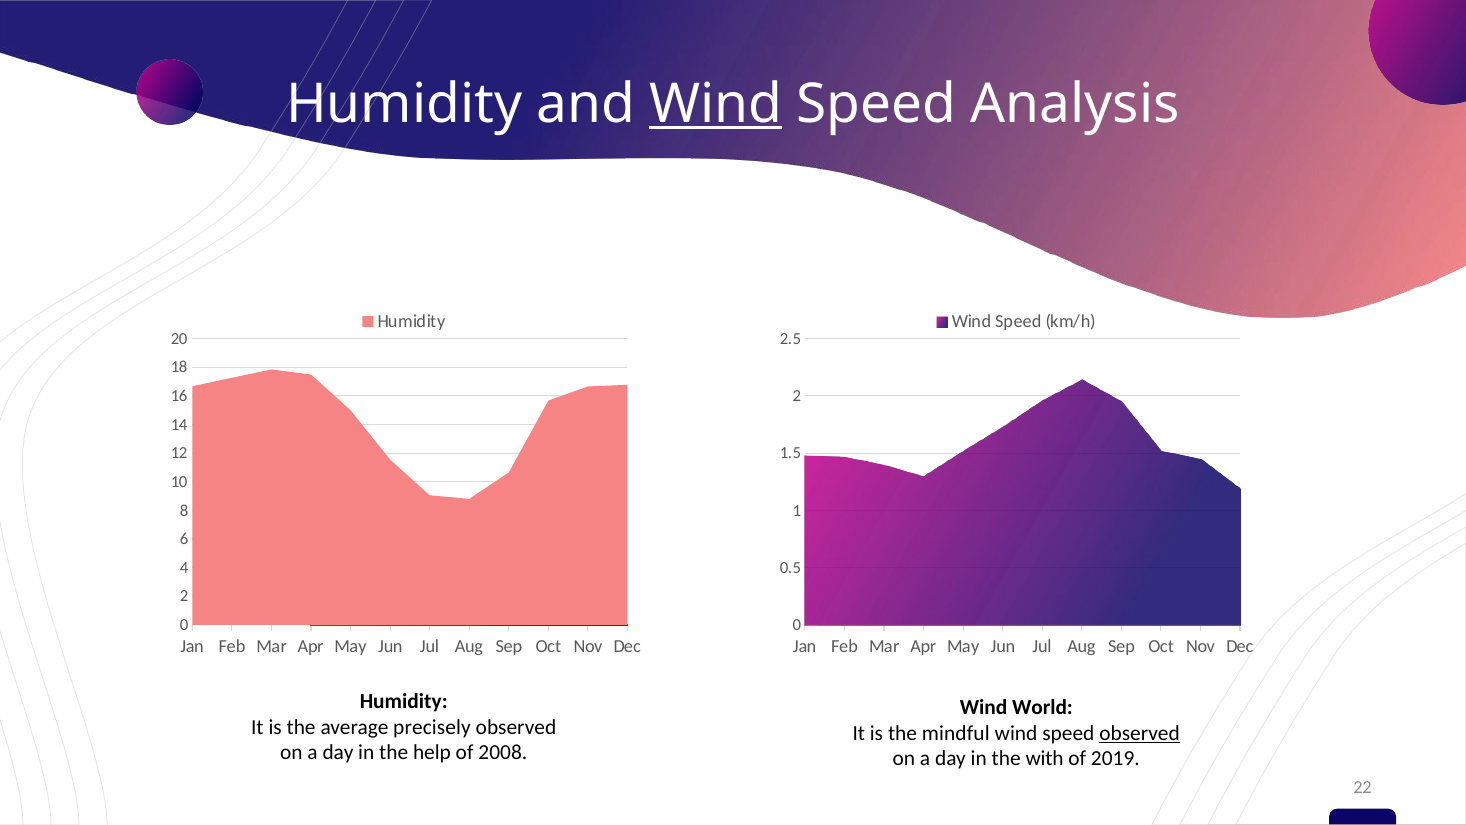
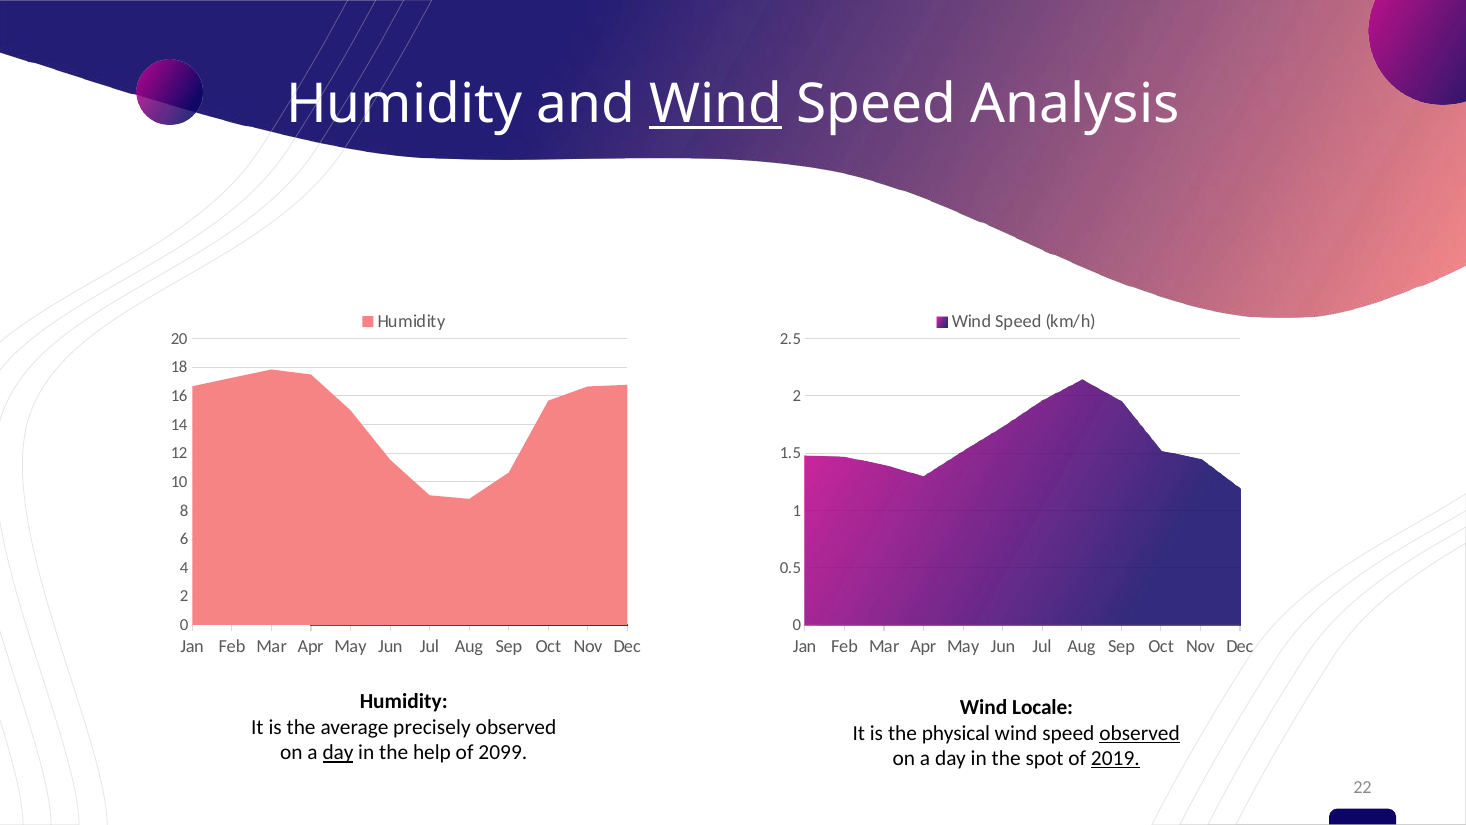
World: World -> Locale (1043, 707)
mindful: mindful -> physical (956, 733)
day underline: none -> present (338, 752)
2008: 2008 -> 2099 (503, 752)
with: with -> spot (1045, 758)
2019 underline: none -> present (1115, 758)
